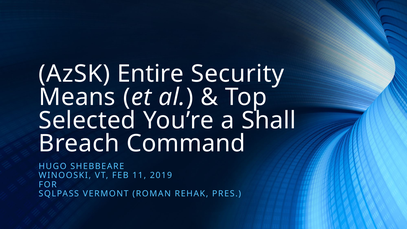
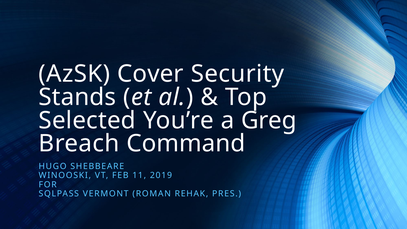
Entire: Entire -> Cover (150, 74)
Means: Means -> Stands (77, 97)
Shall: Shall -> Greg (269, 120)
